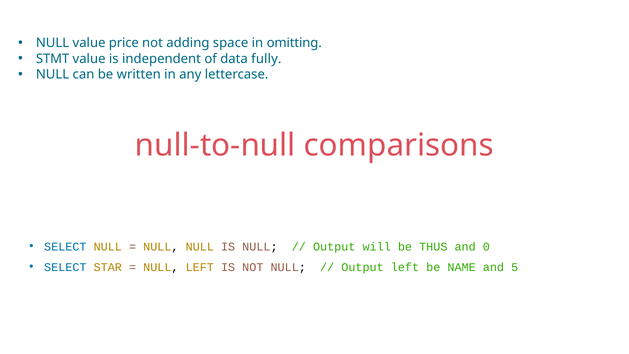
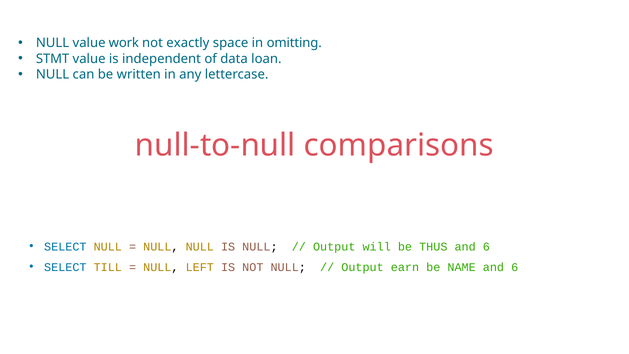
price: price -> work (124, 43)
adding: adding -> exactly (188, 43)
fully: fully -> loan (266, 59)
0: 0 -> 6 (486, 247)
STAR: STAR -> TILL (108, 267)
Output left: left -> earn (405, 267)
5: 5 -> 6 (515, 267)
